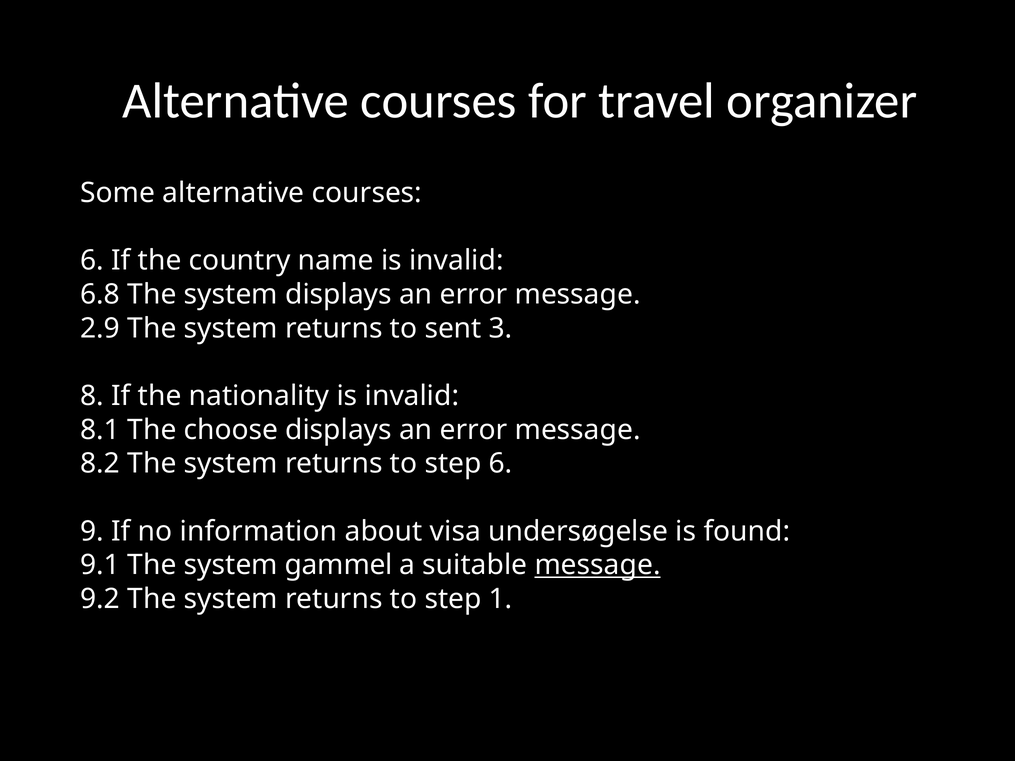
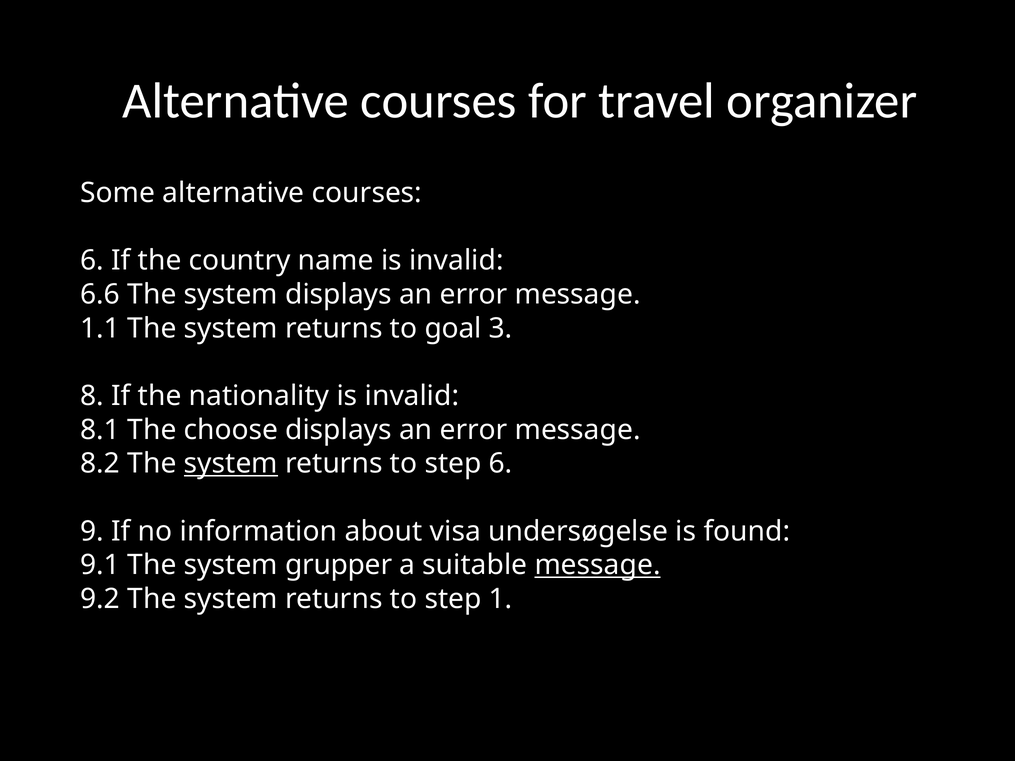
6.8: 6.8 -> 6.6 (100, 295)
2.9: 2.9 -> 1.1 (100, 328)
sent: sent -> goal (453, 328)
system underline: none -> present (231, 464)
gammel: gammel -> grupper (339, 565)
